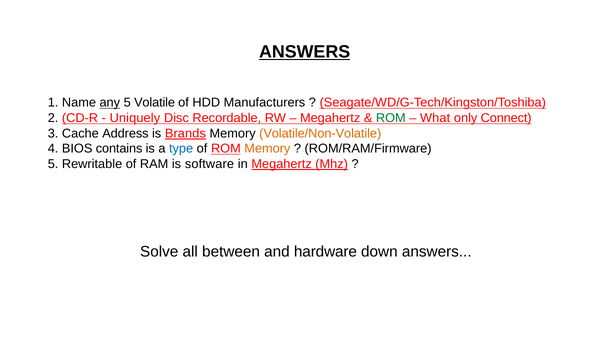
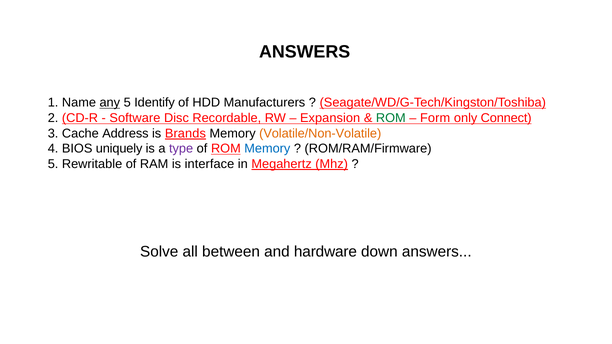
ANSWERS underline: present -> none (305, 52)
Volatile: Volatile -> Identify (155, 103)
Uniquely: Uniquely -> Software (135, 118)
Megahertz: Megahertz -> Expansion (330, 118)
What: What -> Form (435, 118)
contains: contains -> uniquely (119, 149)
type colour: blue -> purple (181, 149)
Memory colour: orange -> blue (267, 149)
software: software -> interface (209, 164)
